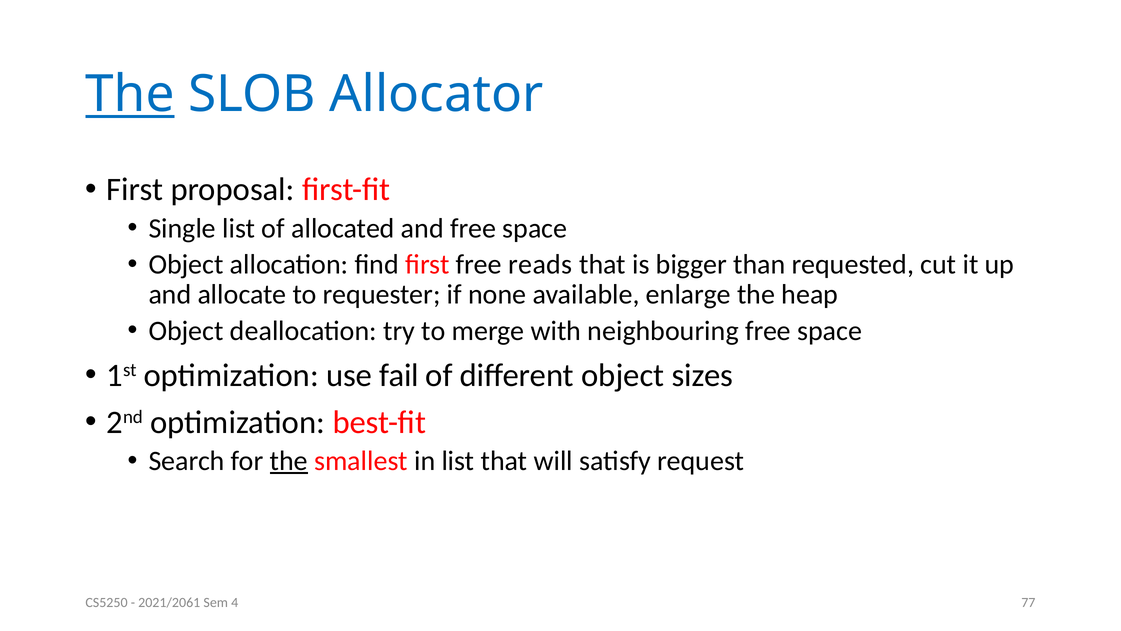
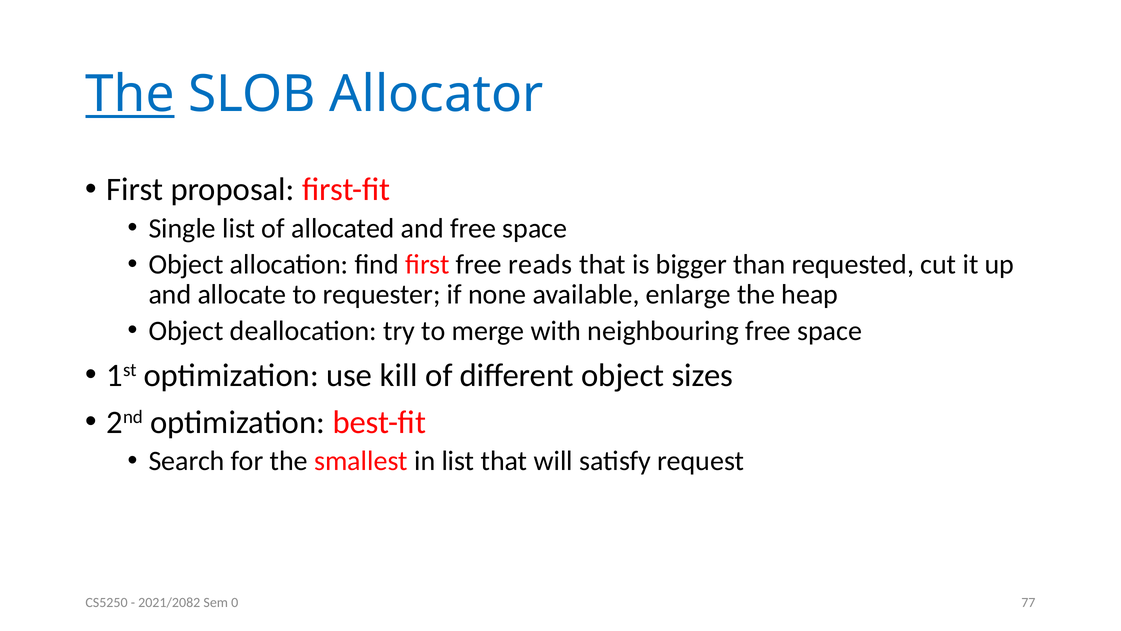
fail: fail -> kill (399, 375)
the underline: present -> none (289, 461)
2021/2061: 2021/2061 -> 2021/2082 (169, 602)
4: 4 -> 0 (235, 602)
